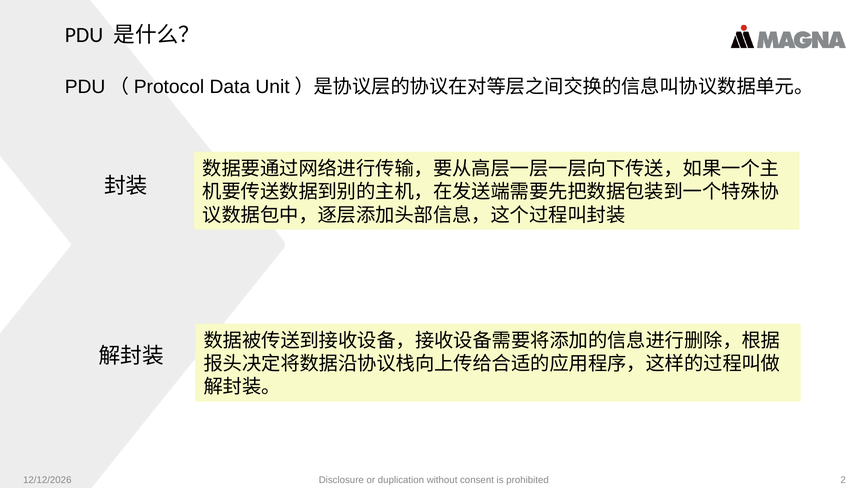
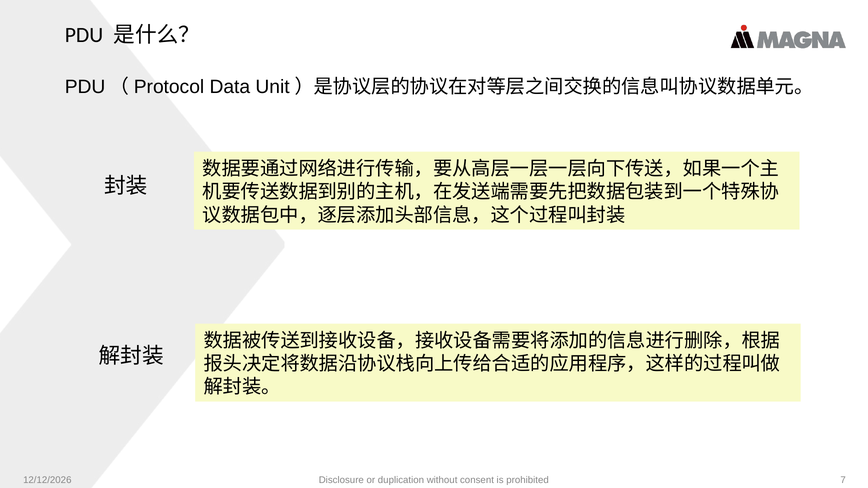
2: 2 -> 7 (843, 480)
